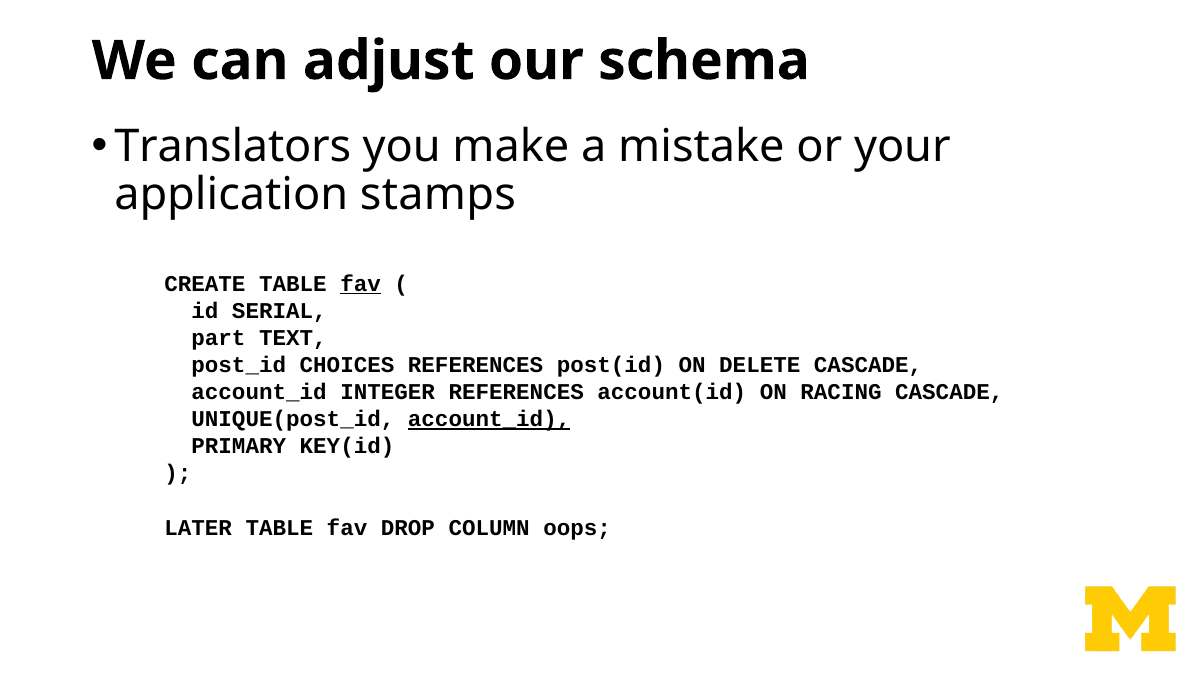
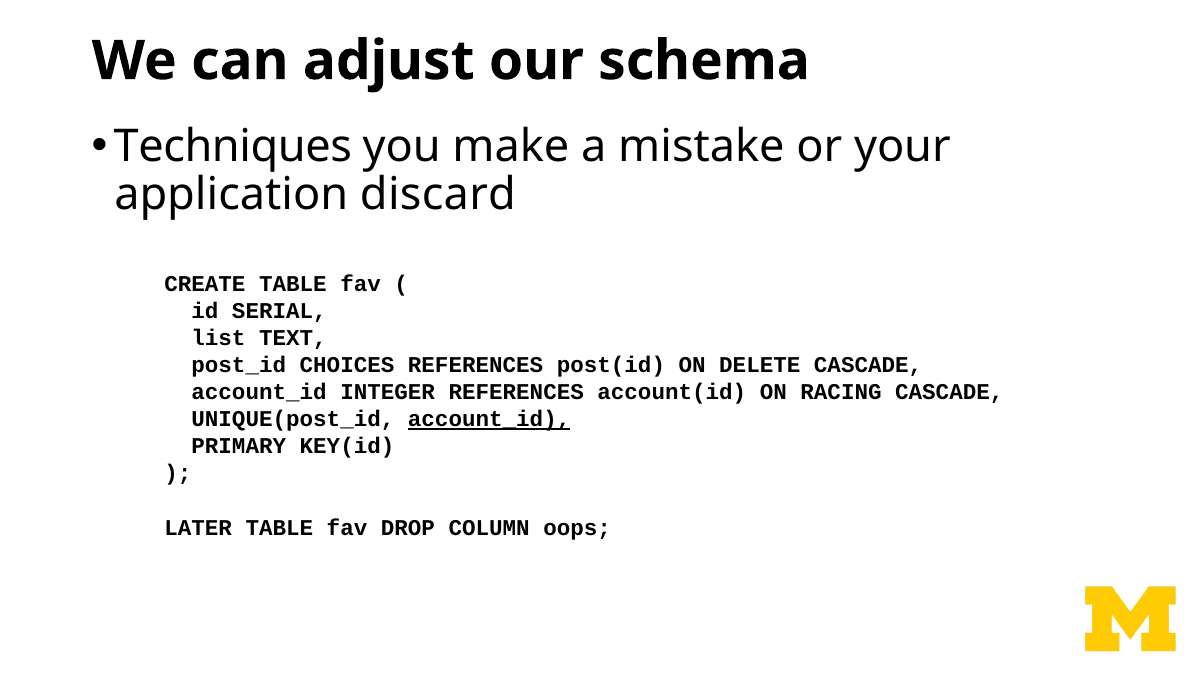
Translators: Translators -> Techniques (233, 146)
stamps: stamps -> discard (438, 195)
fav underline: present -> none (361, 284)
part: part -> list (218, 338)
